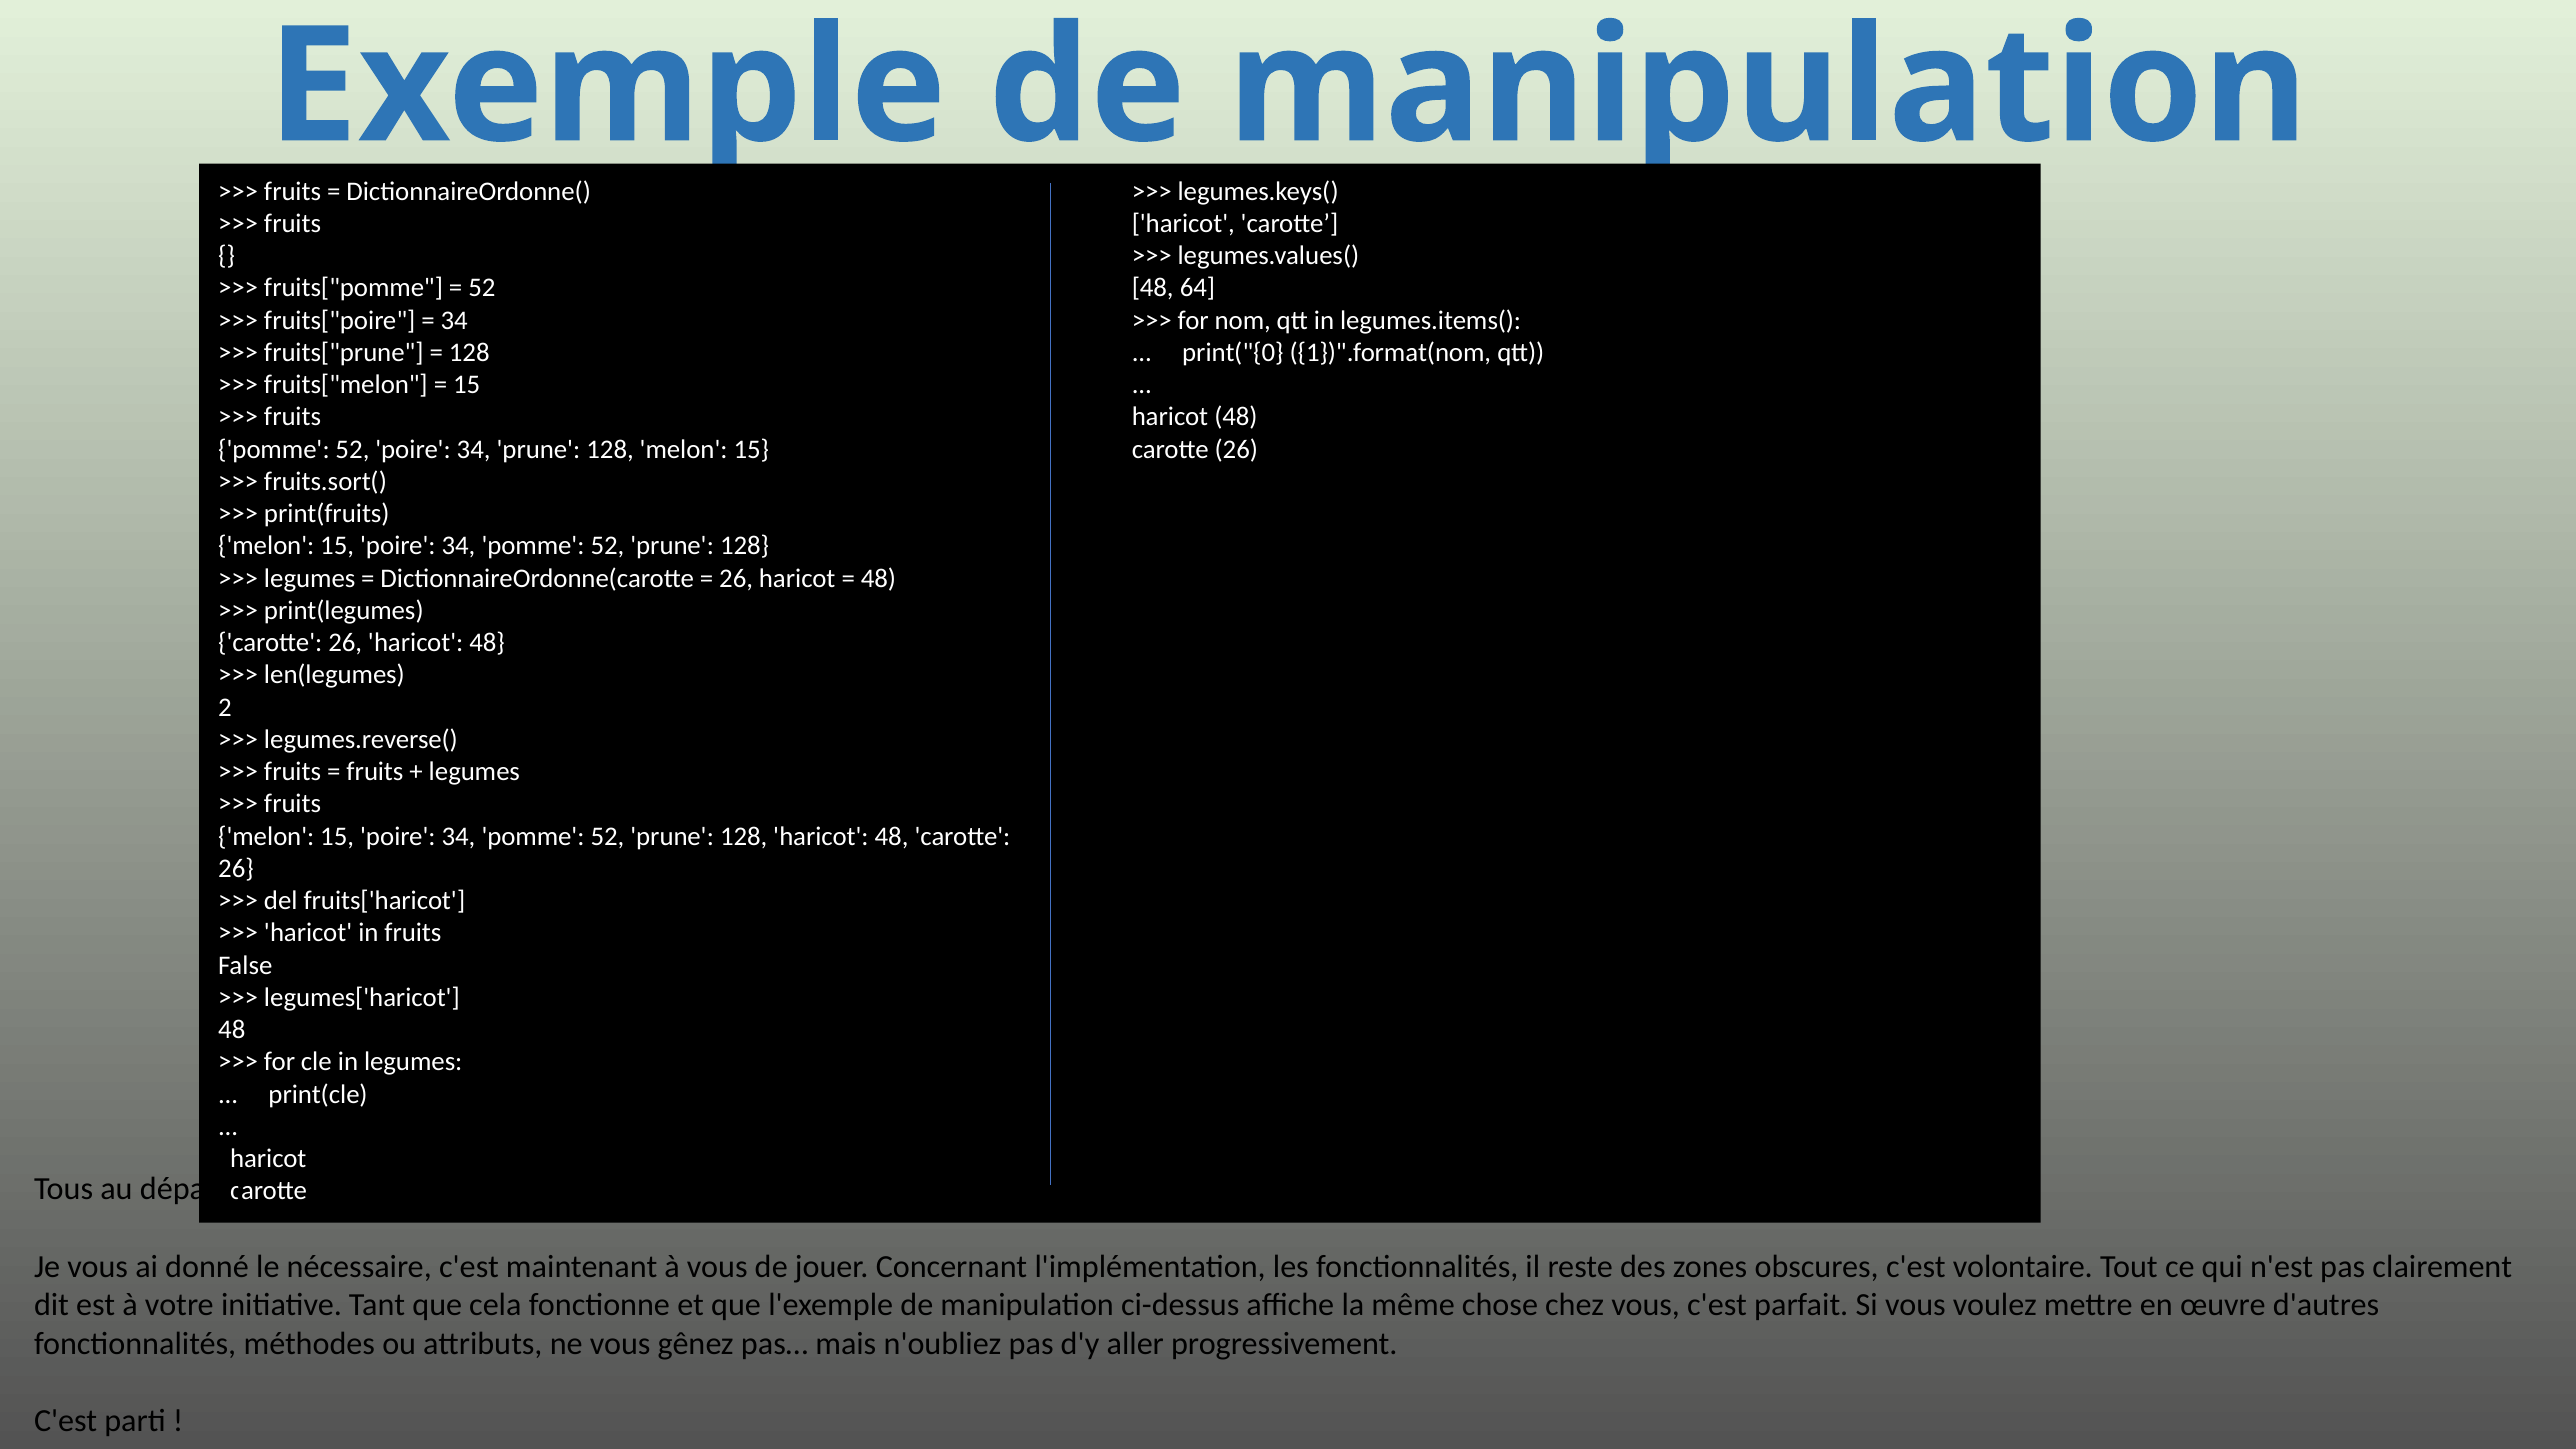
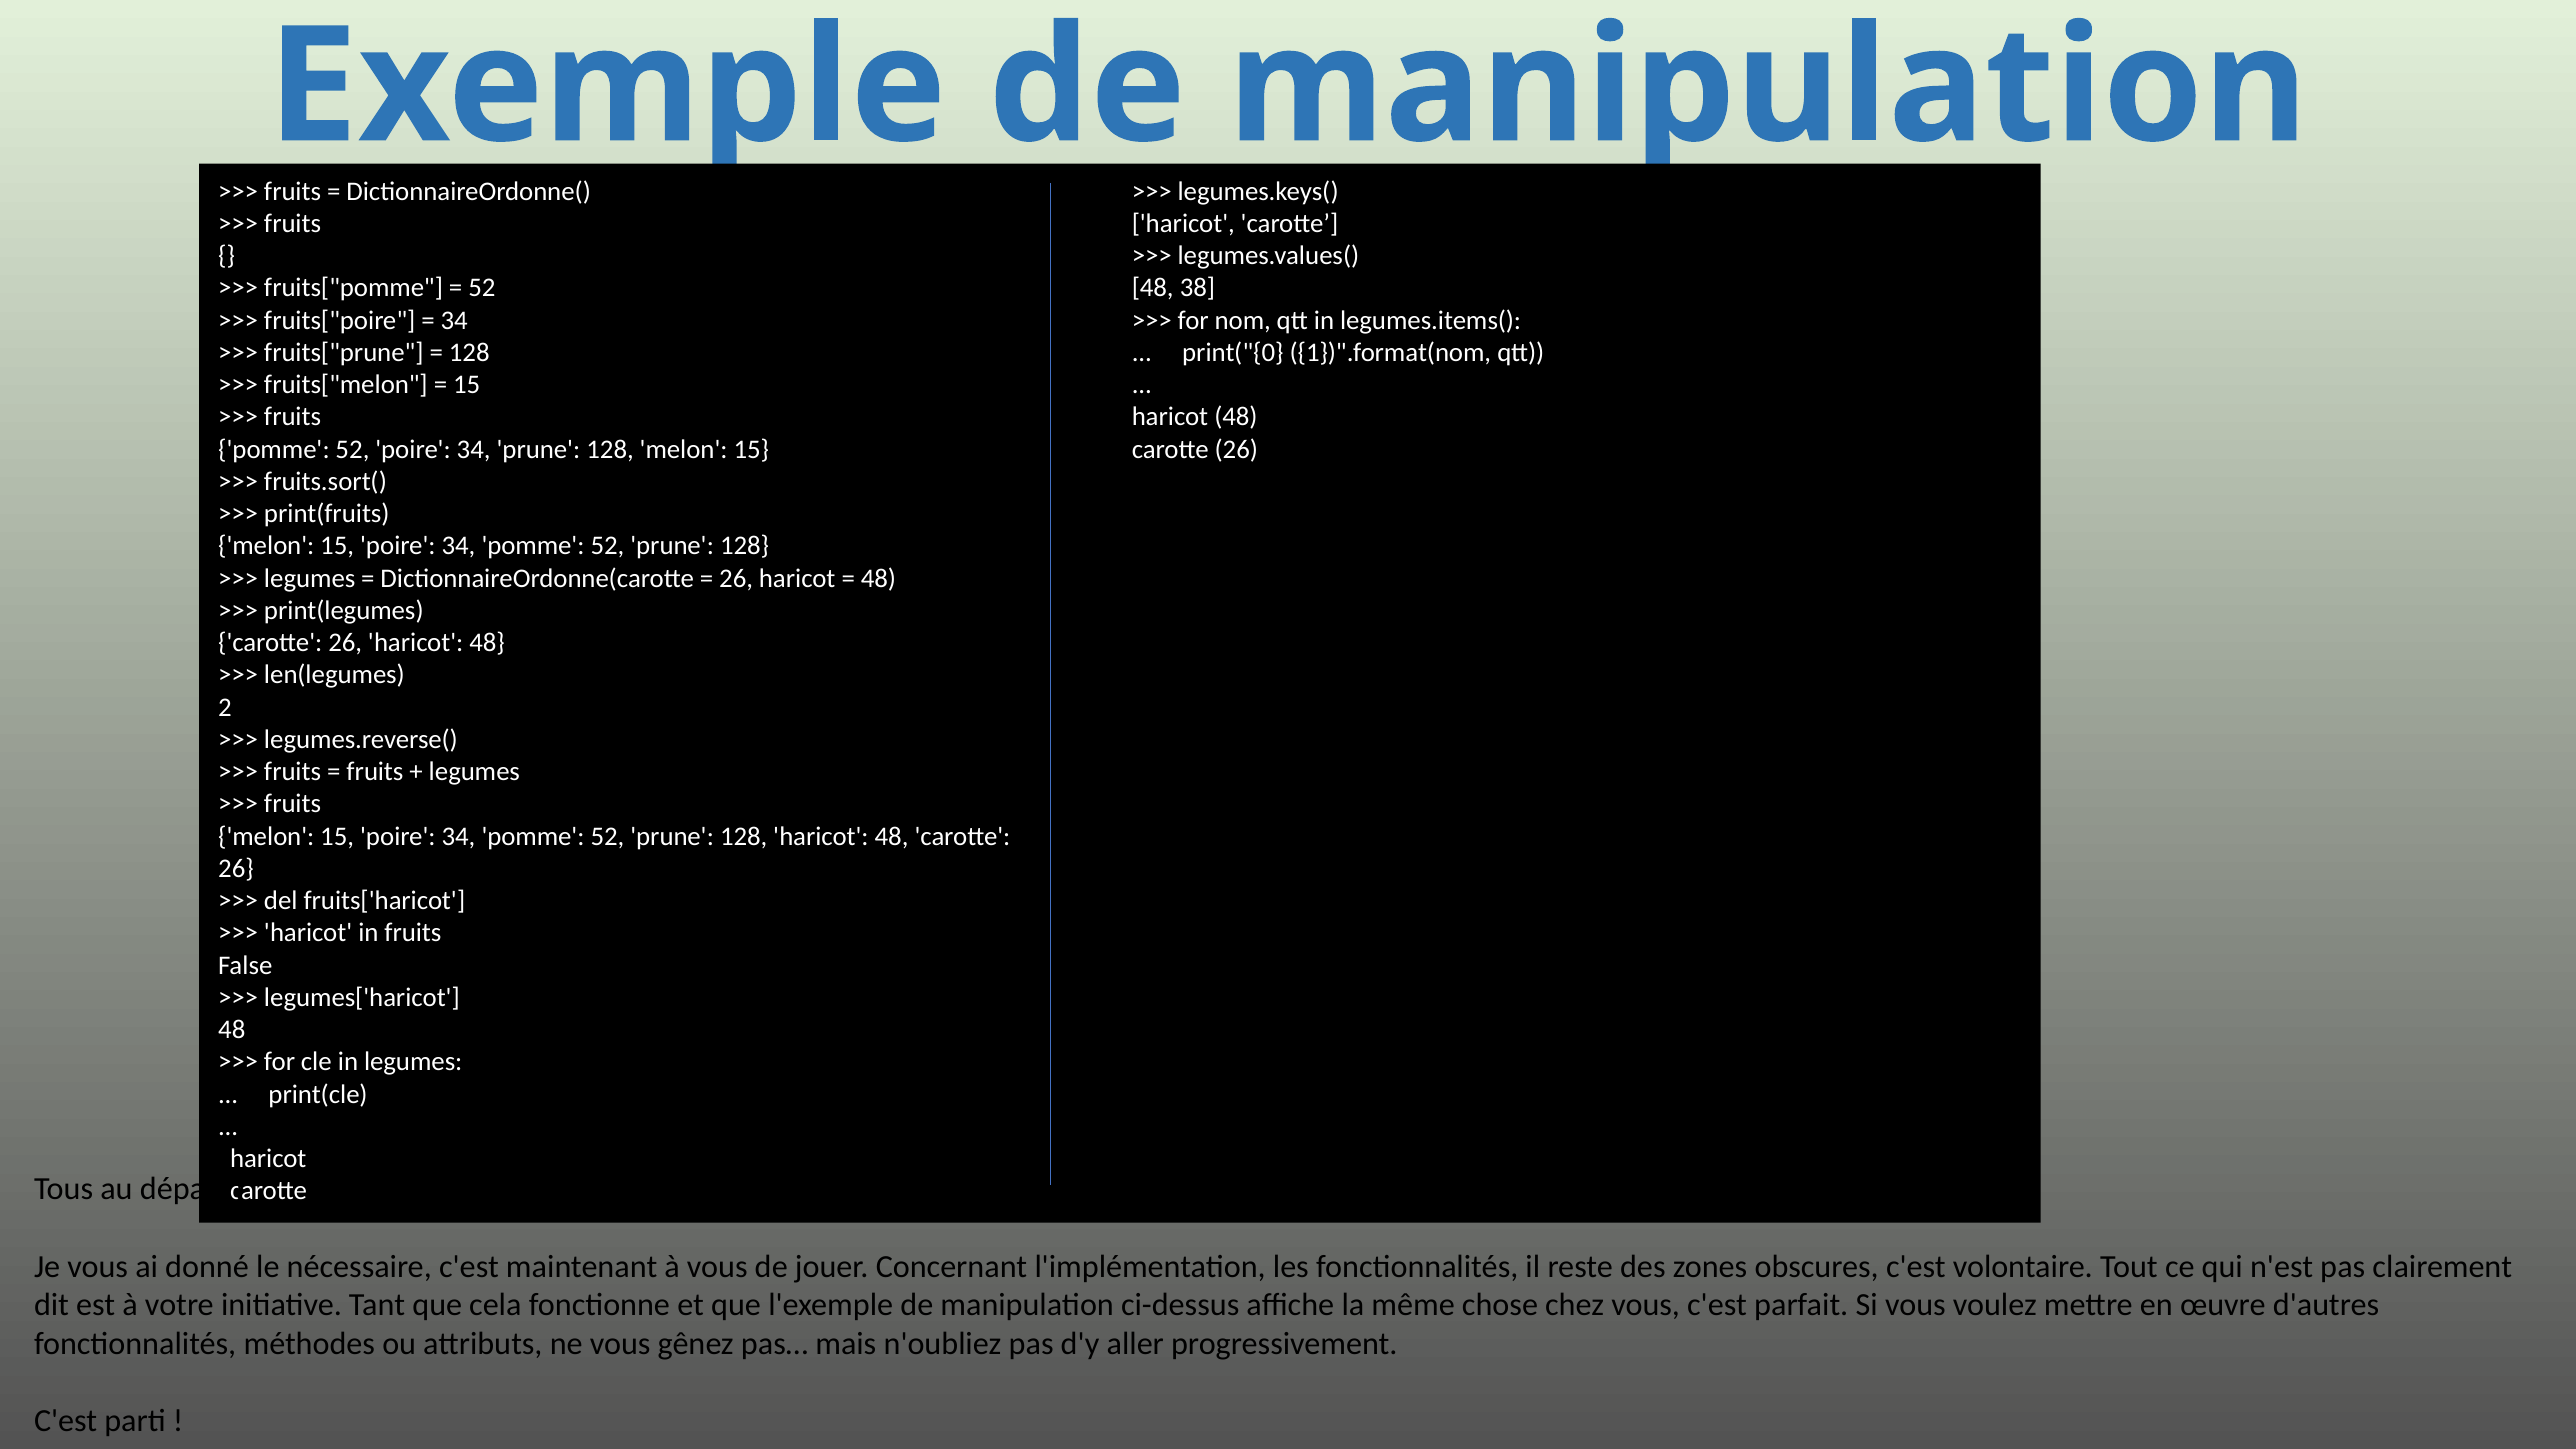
64: 64 -> 38 (1198, 288)
